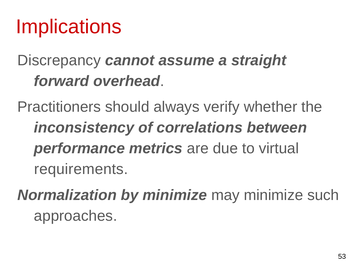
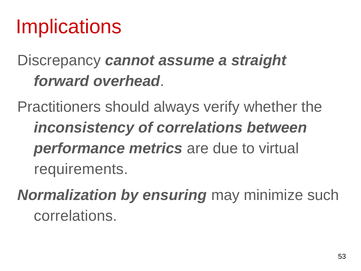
by minimize: minimize -> ensuring (175, 195)
approaches: approaches -> correlations (76, 216)
